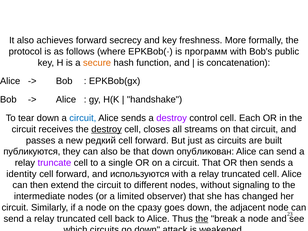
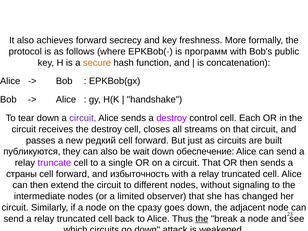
circuit colour: blue -> purple (83, 118)
destroy underline: present -> none (107, 129)
be that: that -> wait (141, 152)
опубликован: опубликован -> обеспечение (205, 152)
identity: identity -> страны (22, 174)
используются: используются -> избыточность (140, 174)
